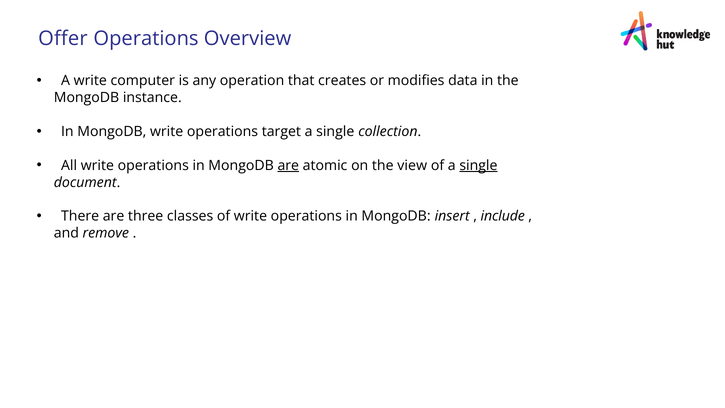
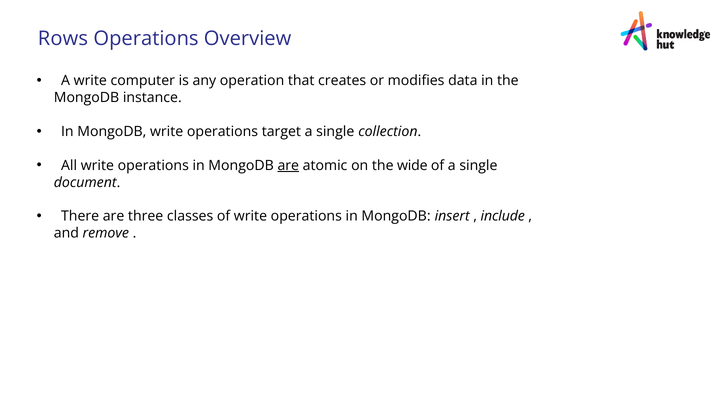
Offer: Offer -> Rows (63, 38)
view: view -> wide (412, 165)
single underline: present -> none (478, 165)
